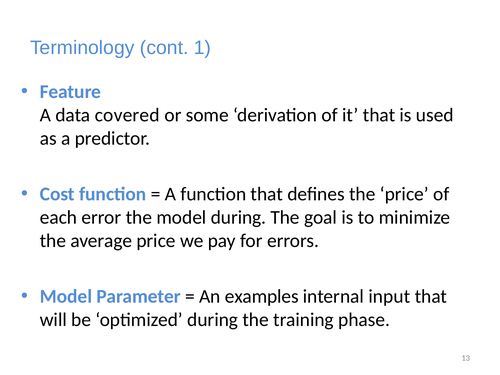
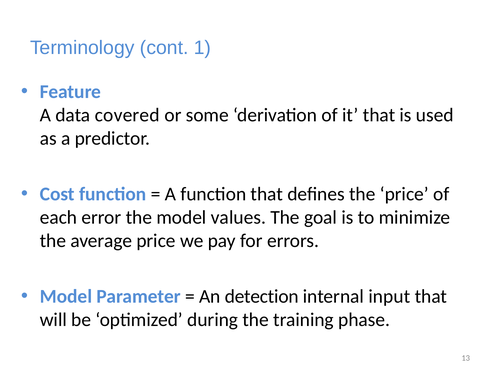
model during: during -> values (238, 217)
examples: examples -> detection (262, 296)
